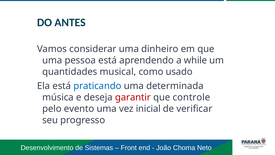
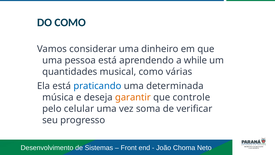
DO ANTES: ANTES -> COMO (70, 23)
usado: usado -> várias (179, 72)
garantir colour: red -> orange (133, 97)
evento: evento -> celular (79, 109)
inicial: inicial -> soma (148, 109)
